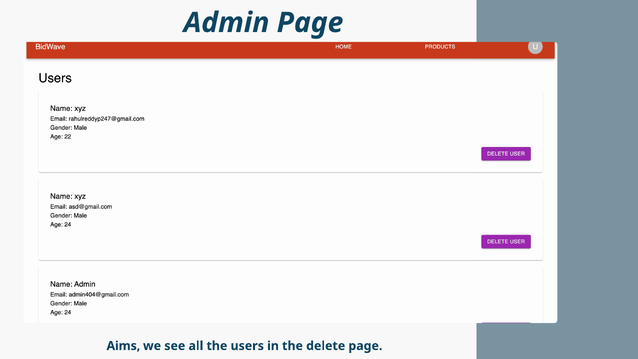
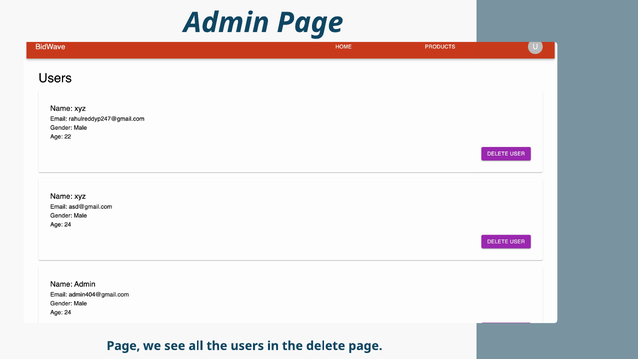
Aims: Aims -> Page (123, 346)
